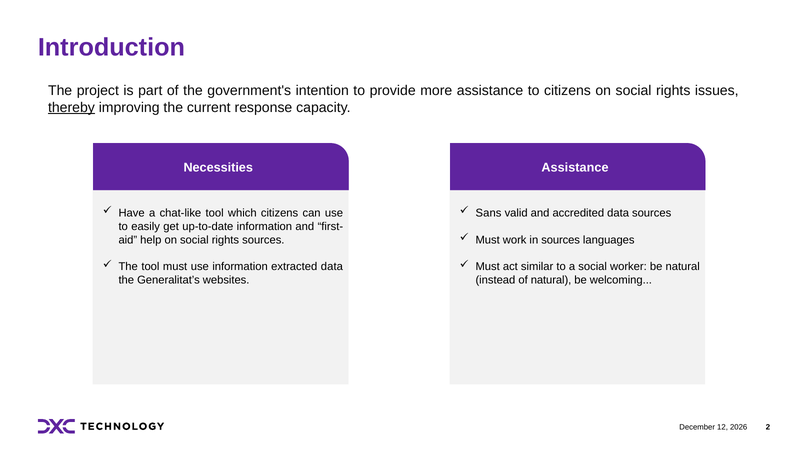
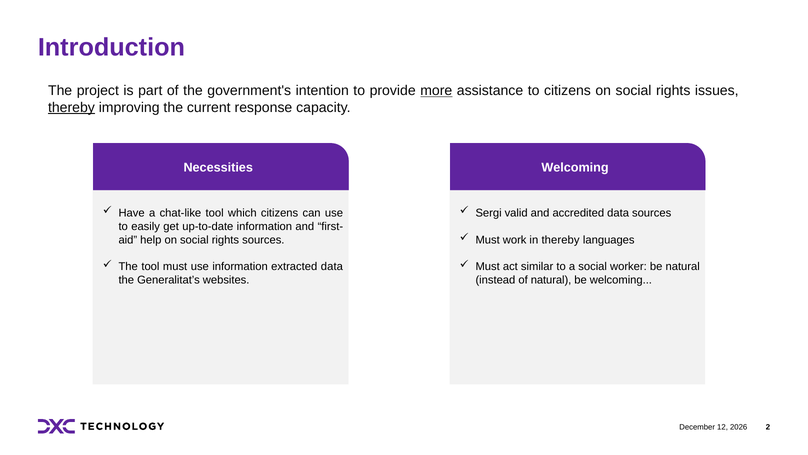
more underline: none -> present (436, 91)
Assistance: Assistance -> Welcoming (575, 167)
Sans: Sans -> Sergi (489, 213)
in sources: sources -> thereby (561, 240)
